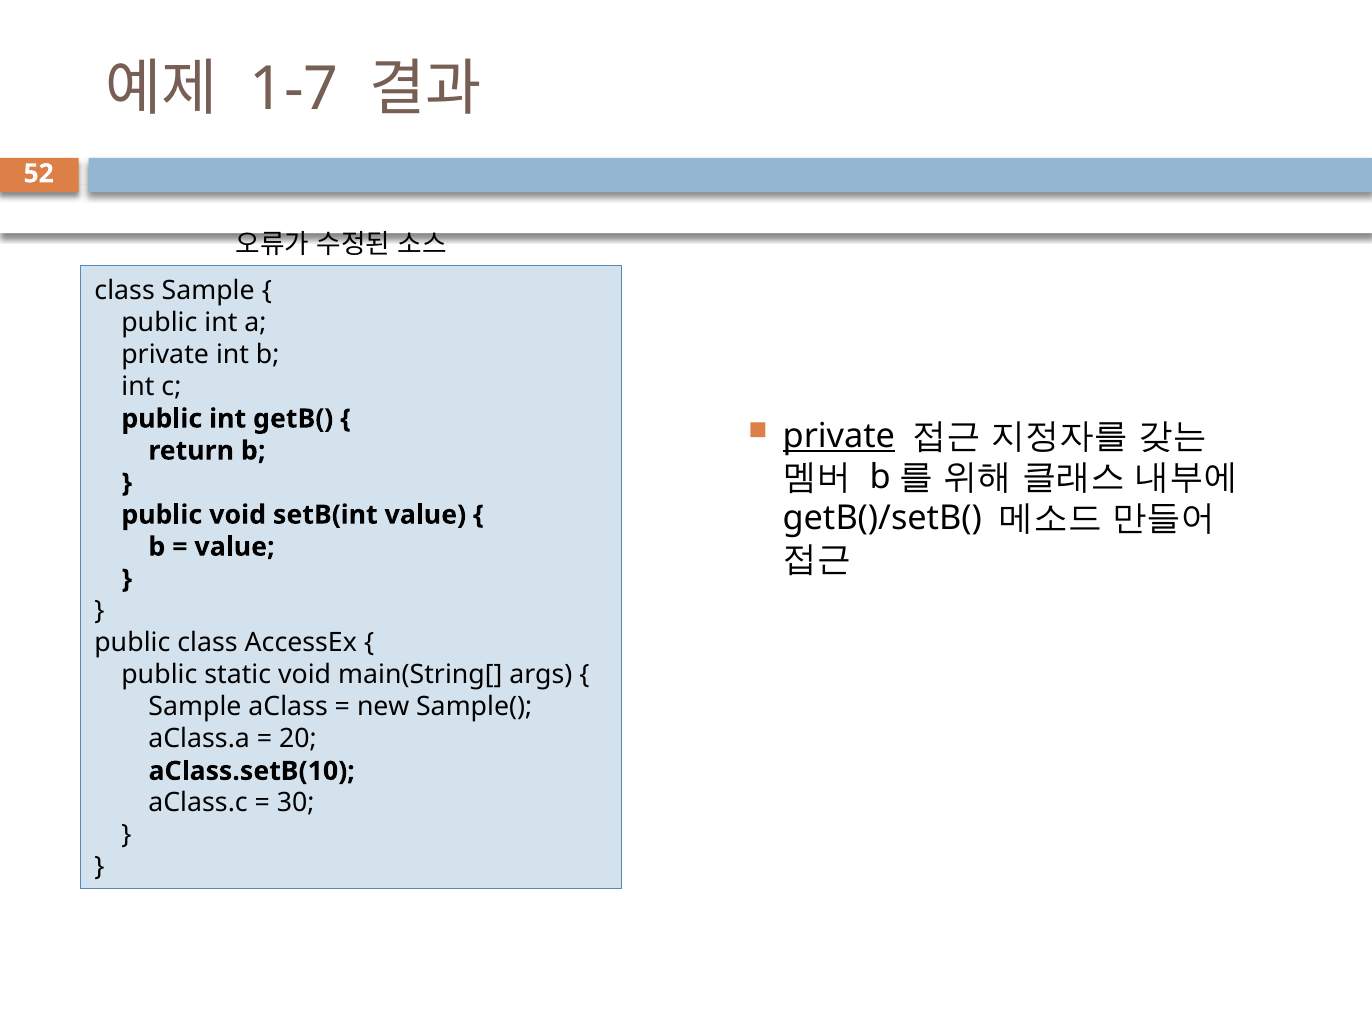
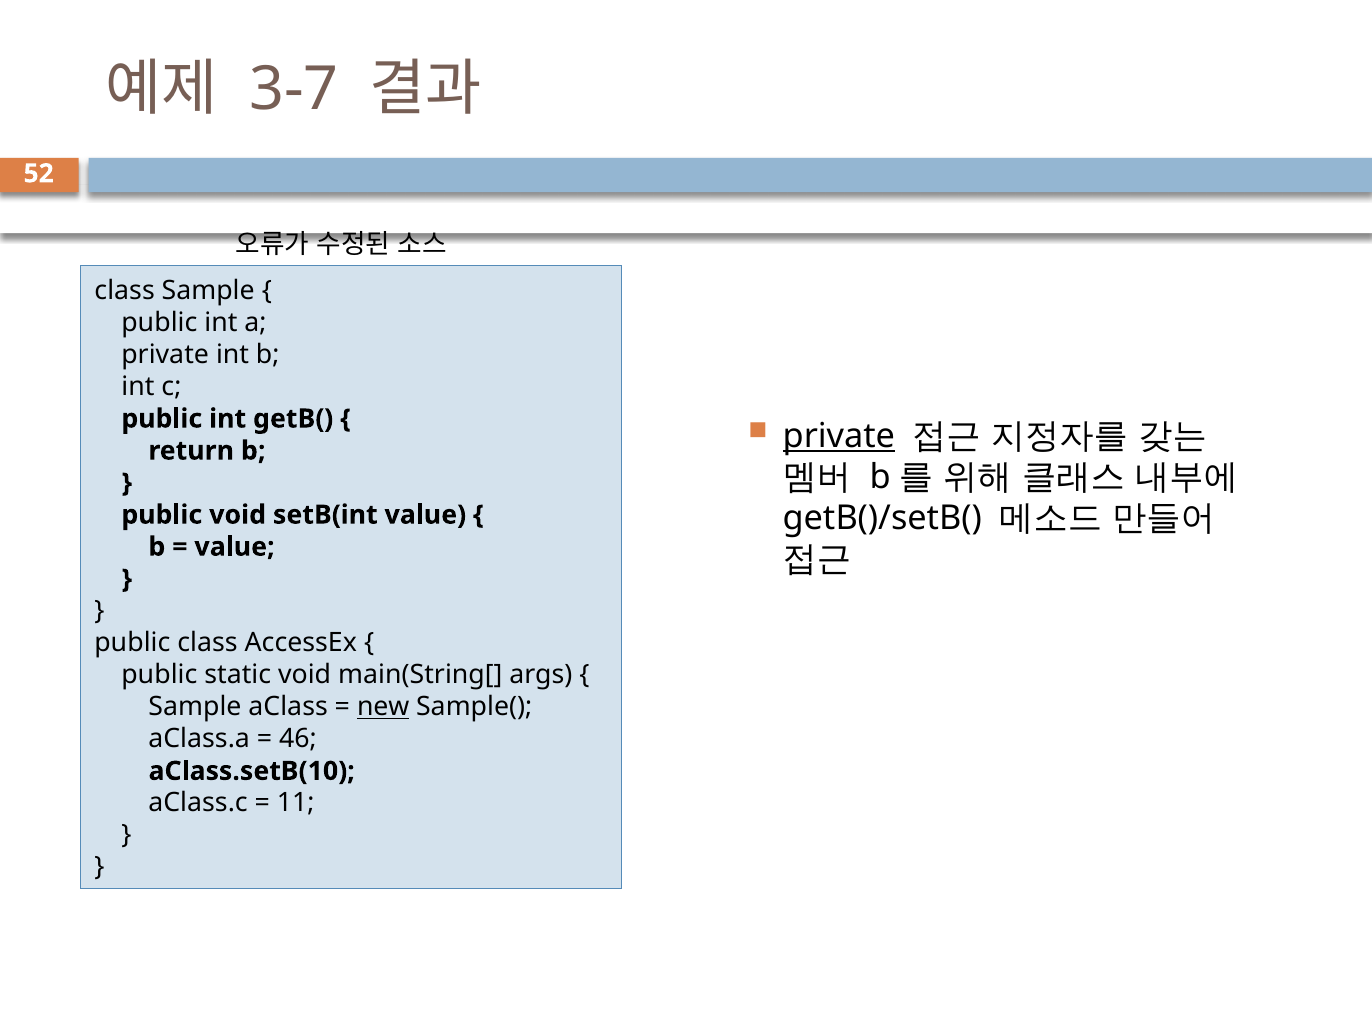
1-7: 1-7 -> 3-7 (294, 90)
new underline: none -> present (383, 707)
20: 20 -> 46 (298, 739)
30: 30 -> 11 (296, 803)
